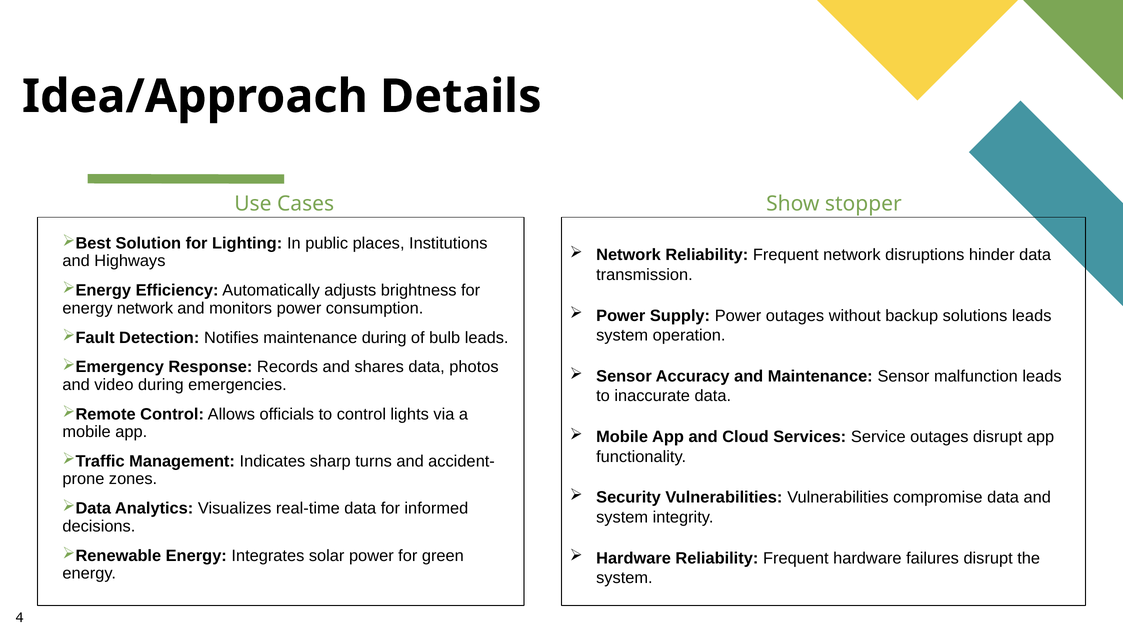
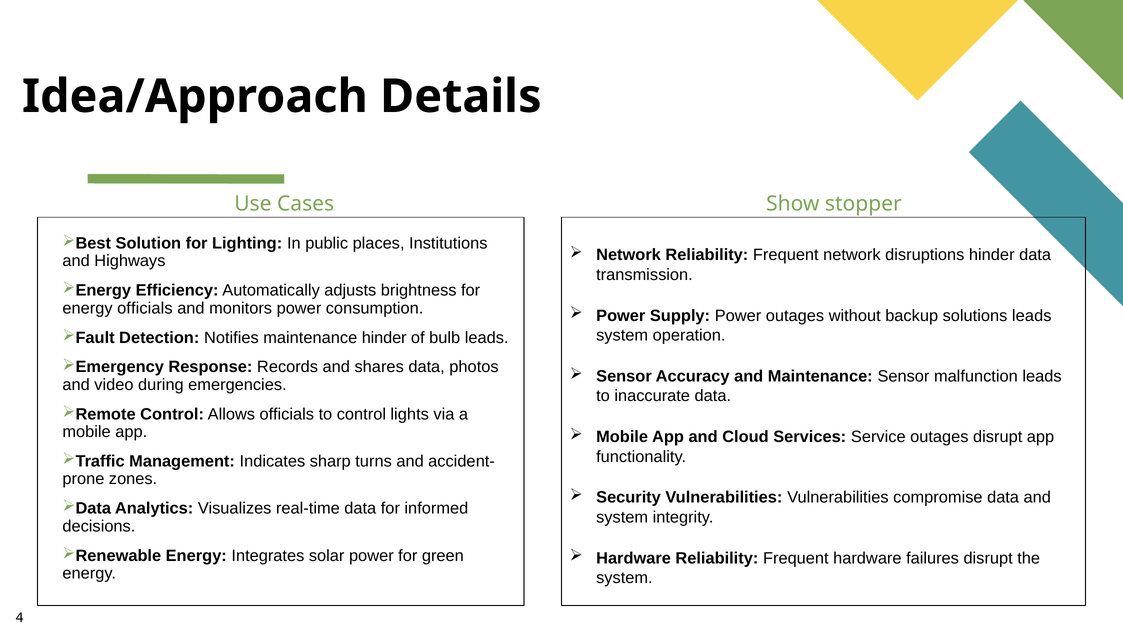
energy network: network -> officials (145, 308)
maintenance during: during -> hinder (384, 337)
